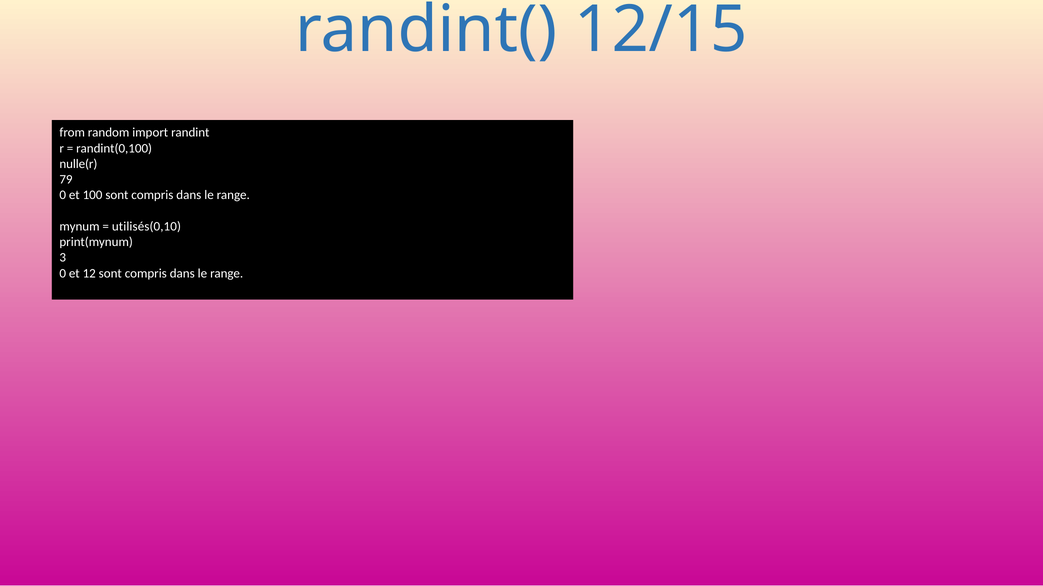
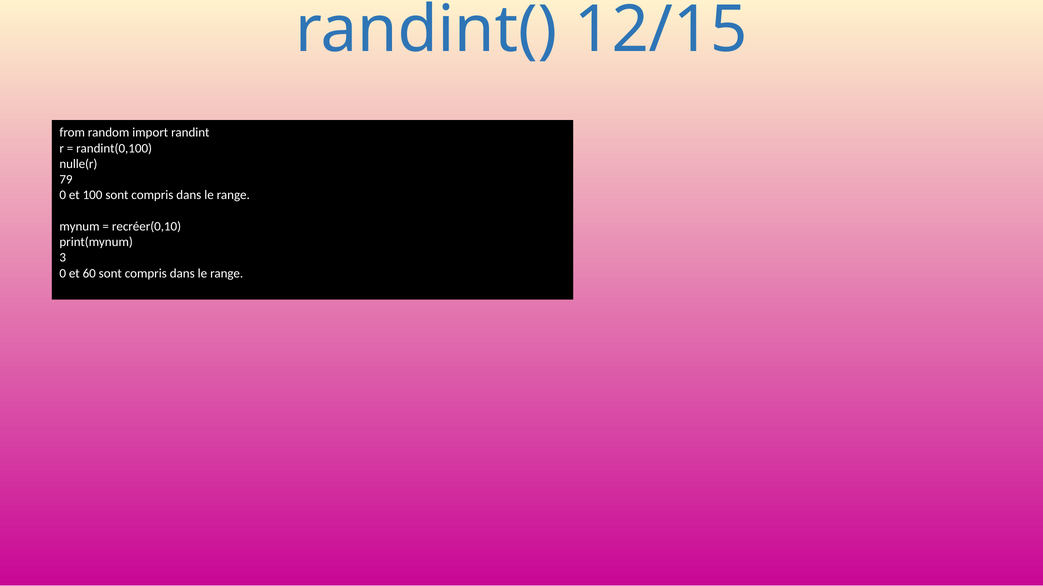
utilisés(0,10: utilisés(0,10 -> recréer(0,10 (147, 227)
12: 12 -> 60 (89, 274)
